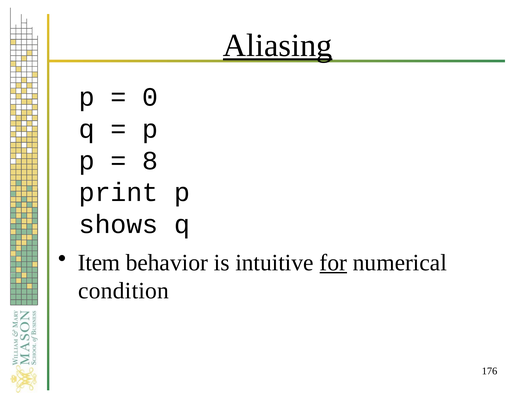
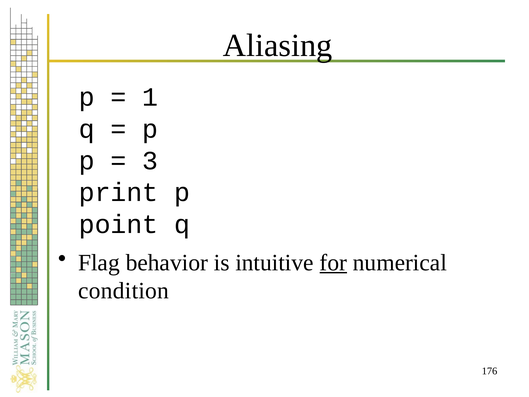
Aliasing underline: present -> none (278, 45)
0: 0 -> 1 (150, 97)
8: 8 -> 3 (150, 161)
shows: shows -> point (118, 224)
Item: Item -> Flag (99, 262)
